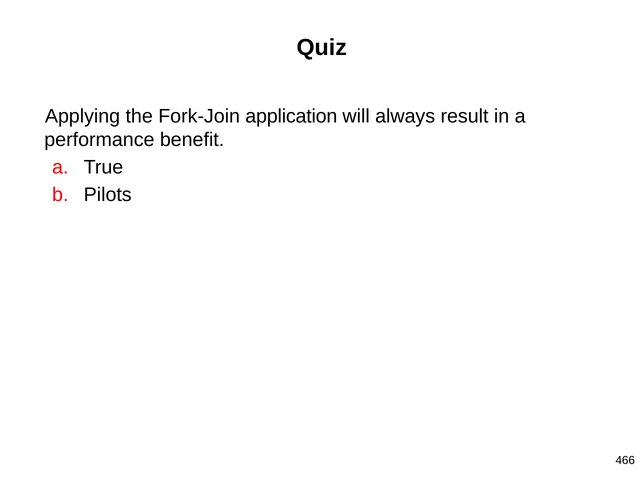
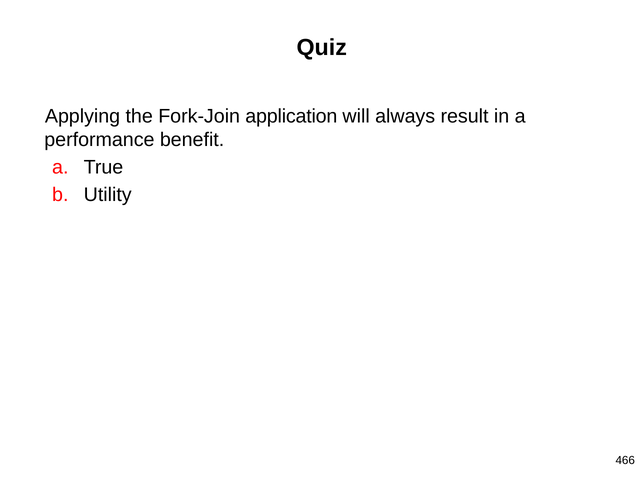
Pilots: Pilots -> Utility (108, 195)
